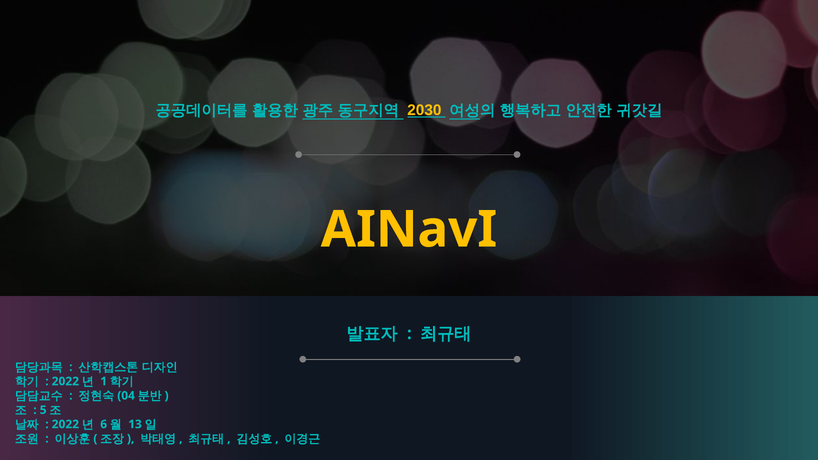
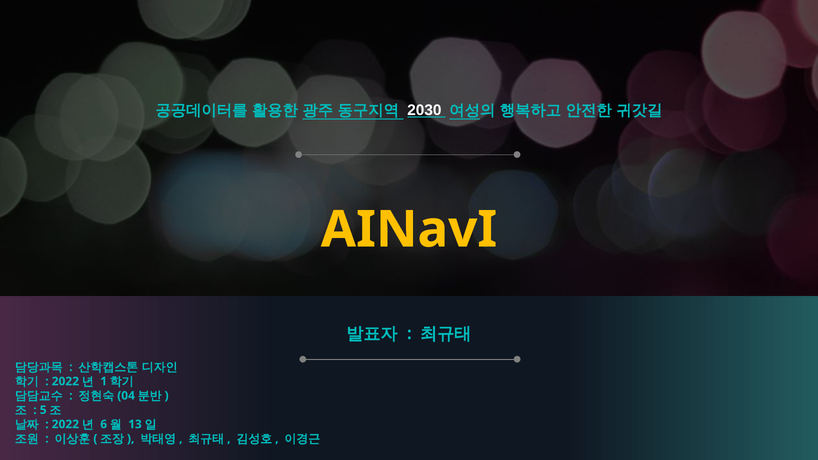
2030 colour: yellow -> white (424, 110)
